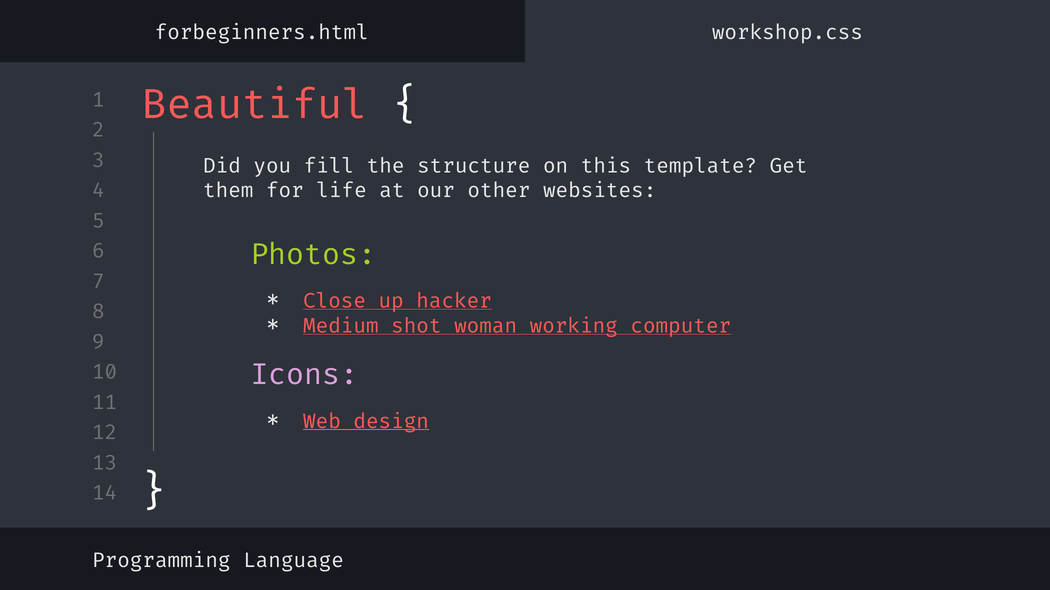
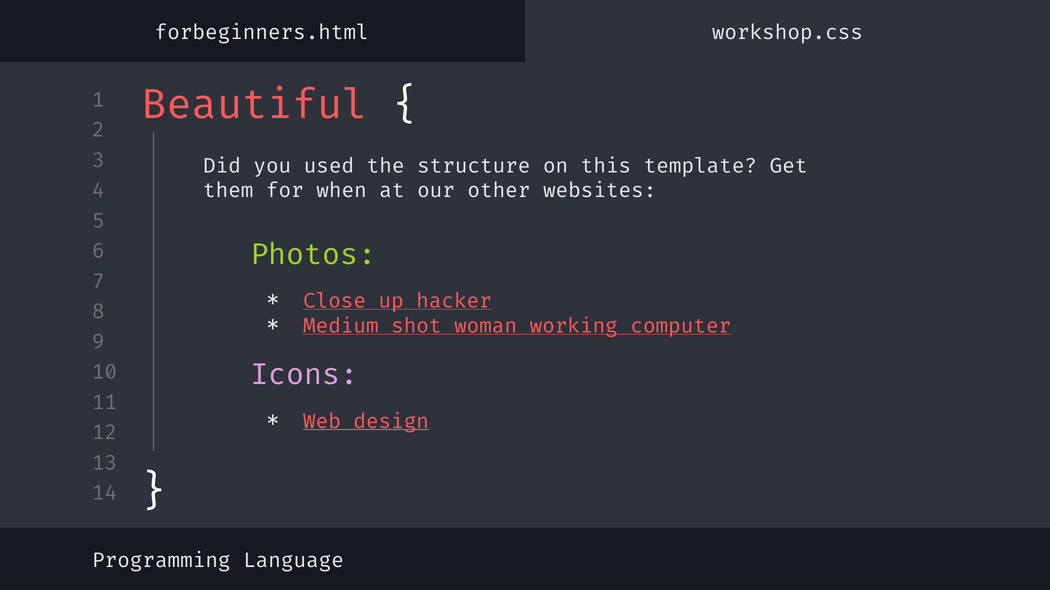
fill: fill -> used (329, 166)
life: life -> when (342, 190)
